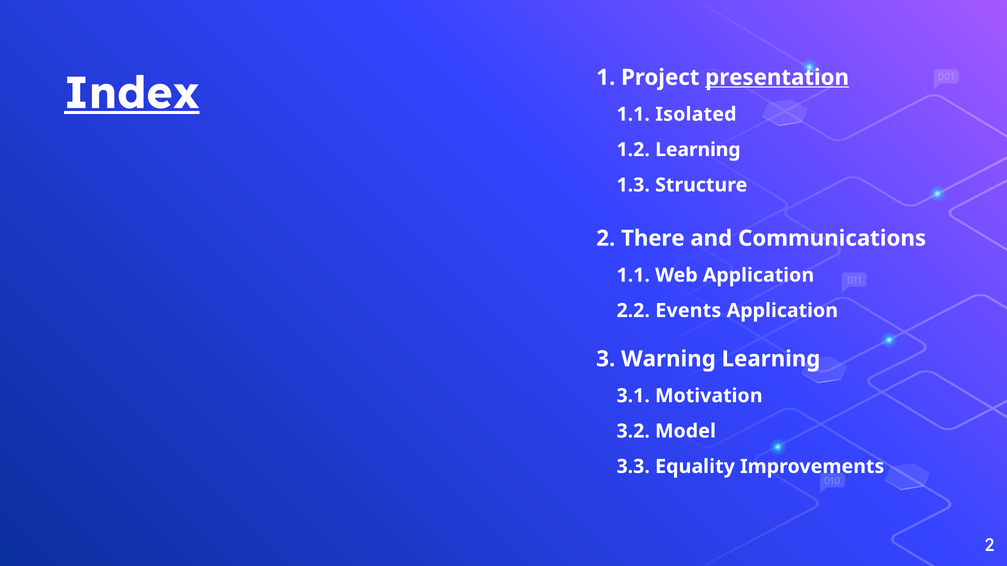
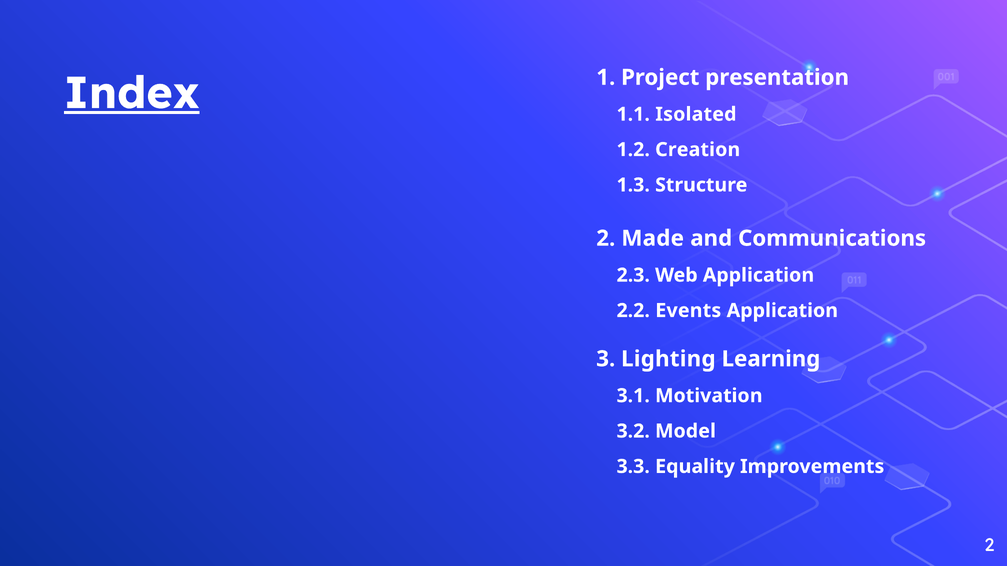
presentation underline: present -> none (777, 78)
1.2 Learning: Learning -> Creation (698, 150)
There: There -> Made (653, 239)
1.1: 1.1 -> 2.3 (633, 275)
Warning: Warning -> Lighting (668, 359)
